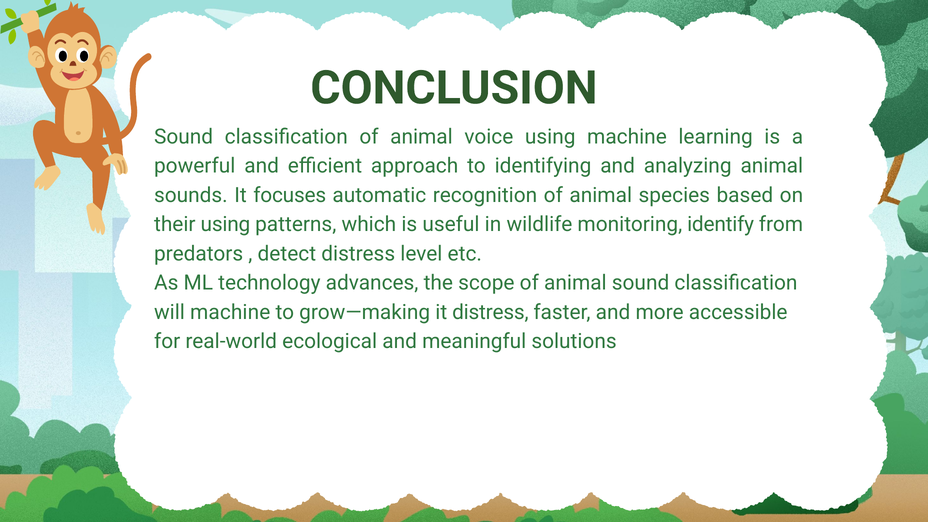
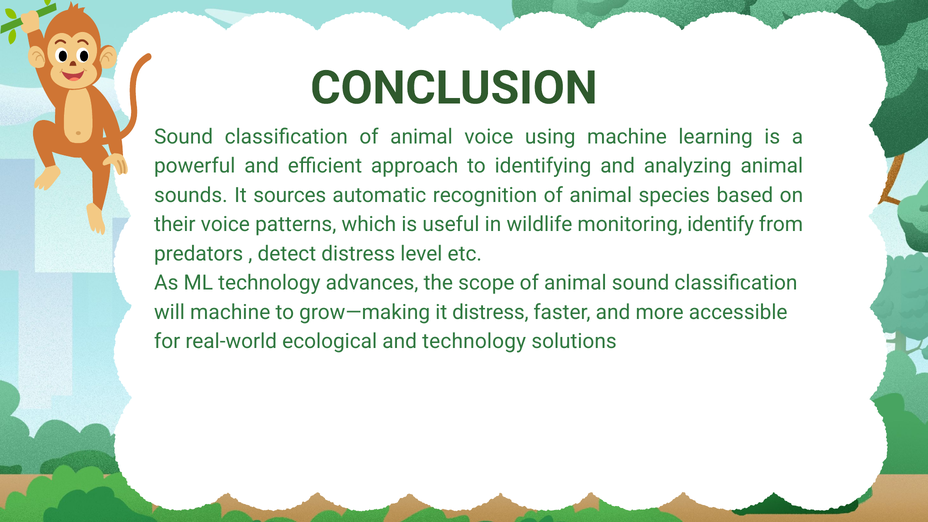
focuses: focuses -> sources (290, 195)
their using: using -> voice (225, 224)
and meaningful: meaningful -> technology (474, 341)
